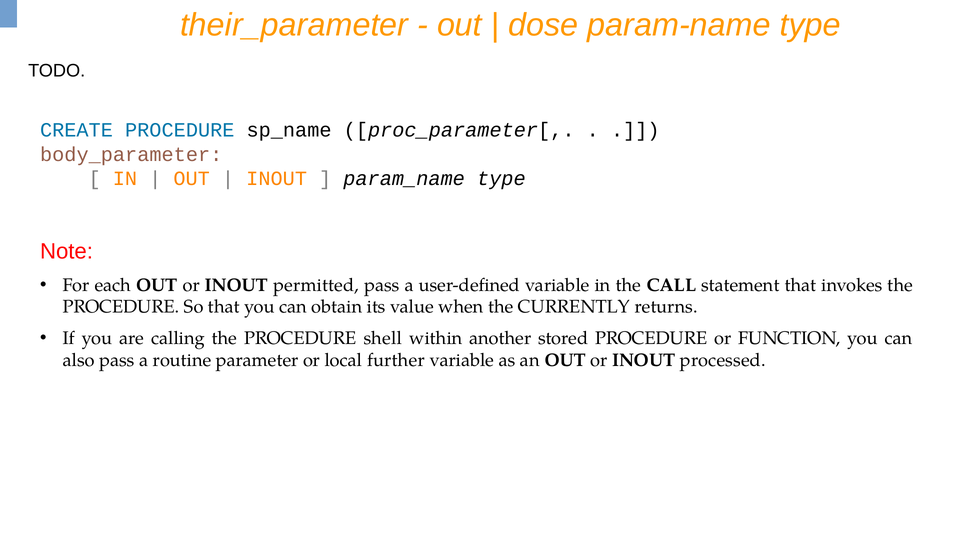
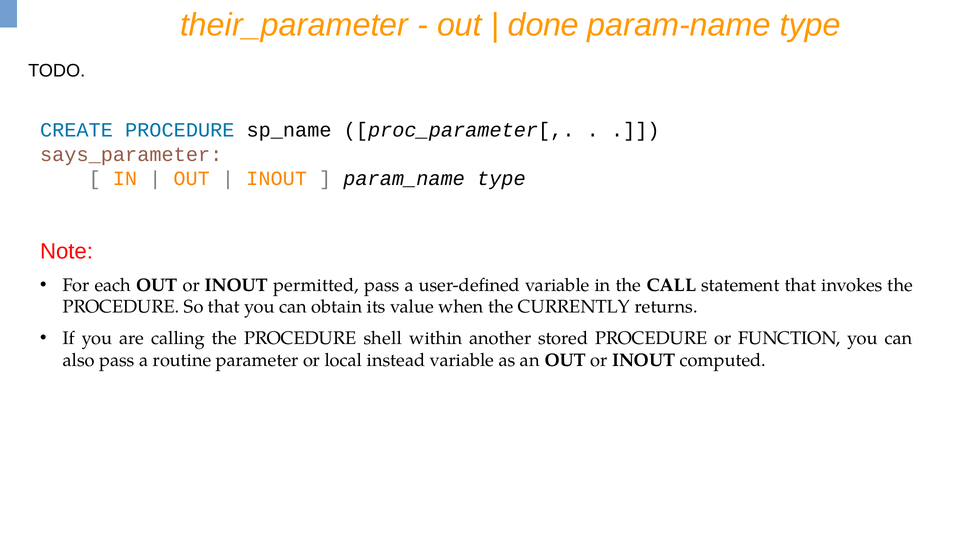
dose: dose -> done (543, 25)
body_parameter: body_parameter -> says_parameter (131, 154)
further: further -> instead (396, 360)
processed: processed -> computed (723, 360)
